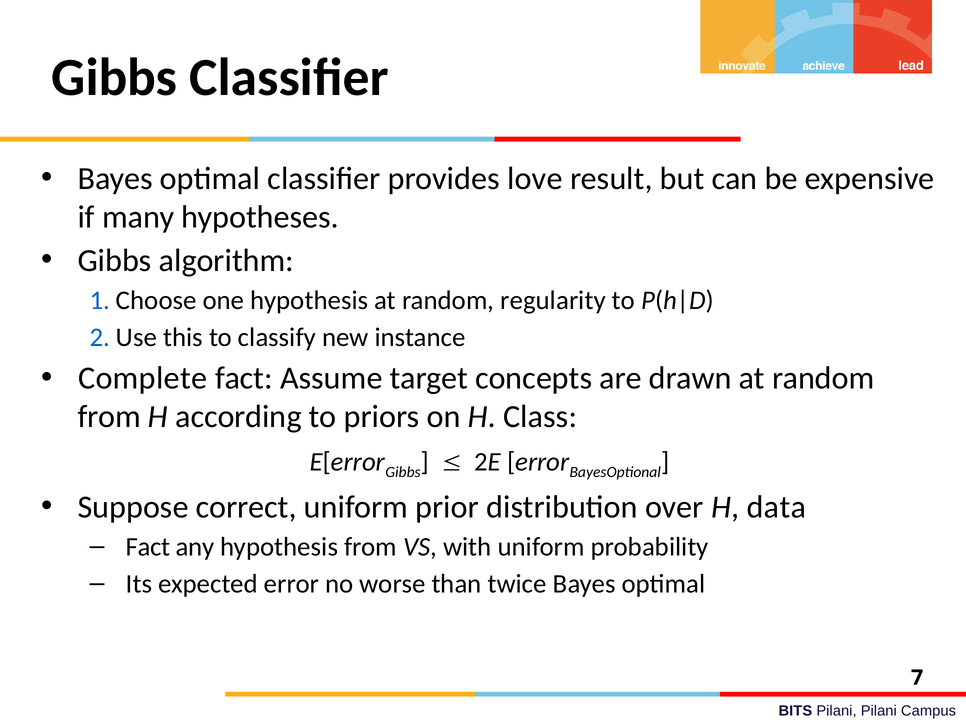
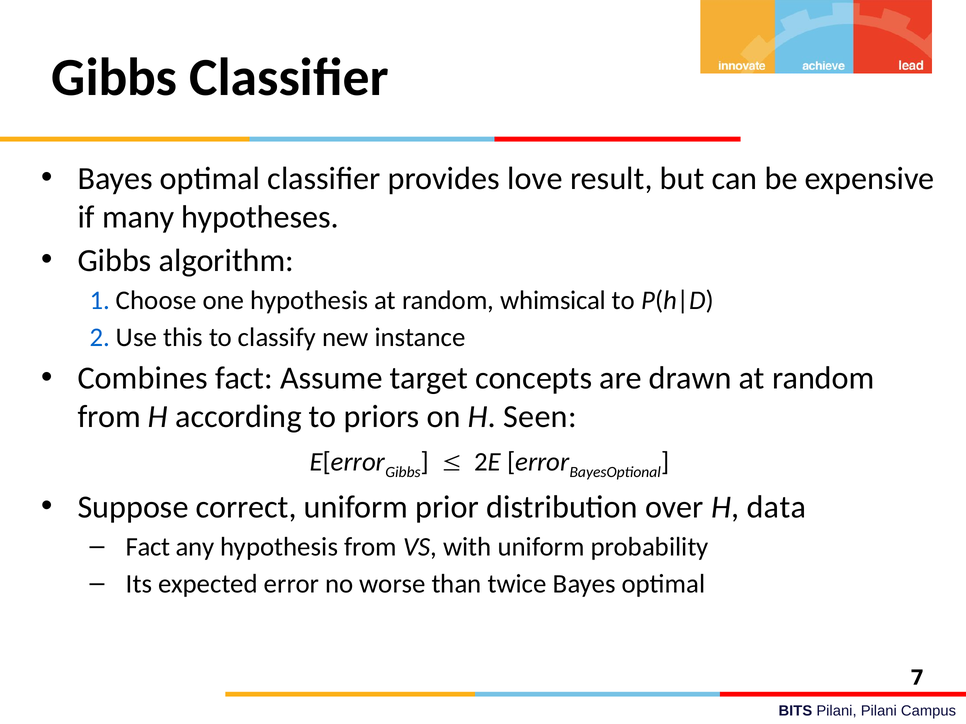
regularity: regularity -> whimsical (553, 301)
Complete: Complete -> Combines (143, 378)
Class: Class -> Seen (540, 417)
